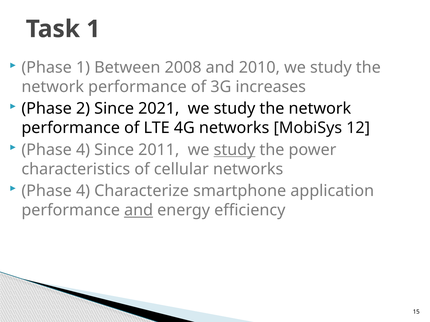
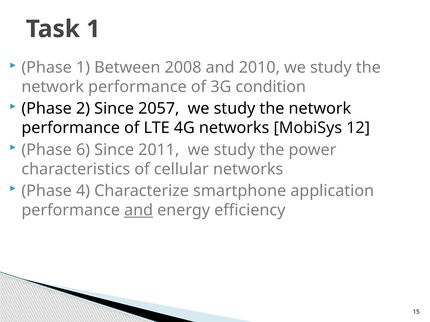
increases: increases -> condition (271, 87)
2021: 2021 -> 2057 (159, 109)
4: 4 -> 6 (83, 150)
study underline: present -> none (235, 150)
